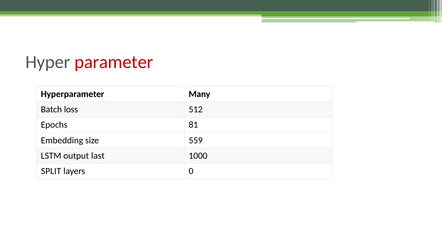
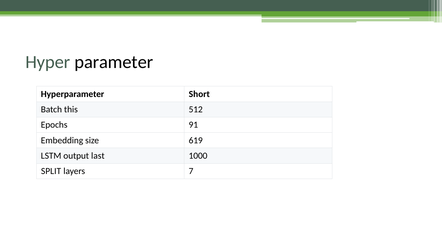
parameter colour: red -> black (114, 62)
Many: Many -> Short (199, 94)
loss: loss -> this (71, 109)
81: 81 -> 91 (193, 125)
559: 559 -> 619 (196, 140)
0: 0 -> 7 (191, 171)
